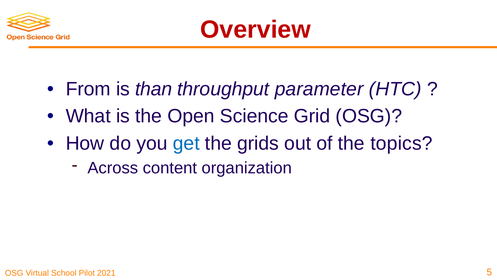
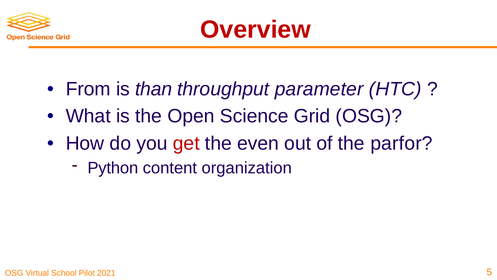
get colour: blue -> red (186, 143)
grids: grids -> even (258, 143)
topics: topics -> parfor (402, 143)
Across: Across -> Python (113, 168)
